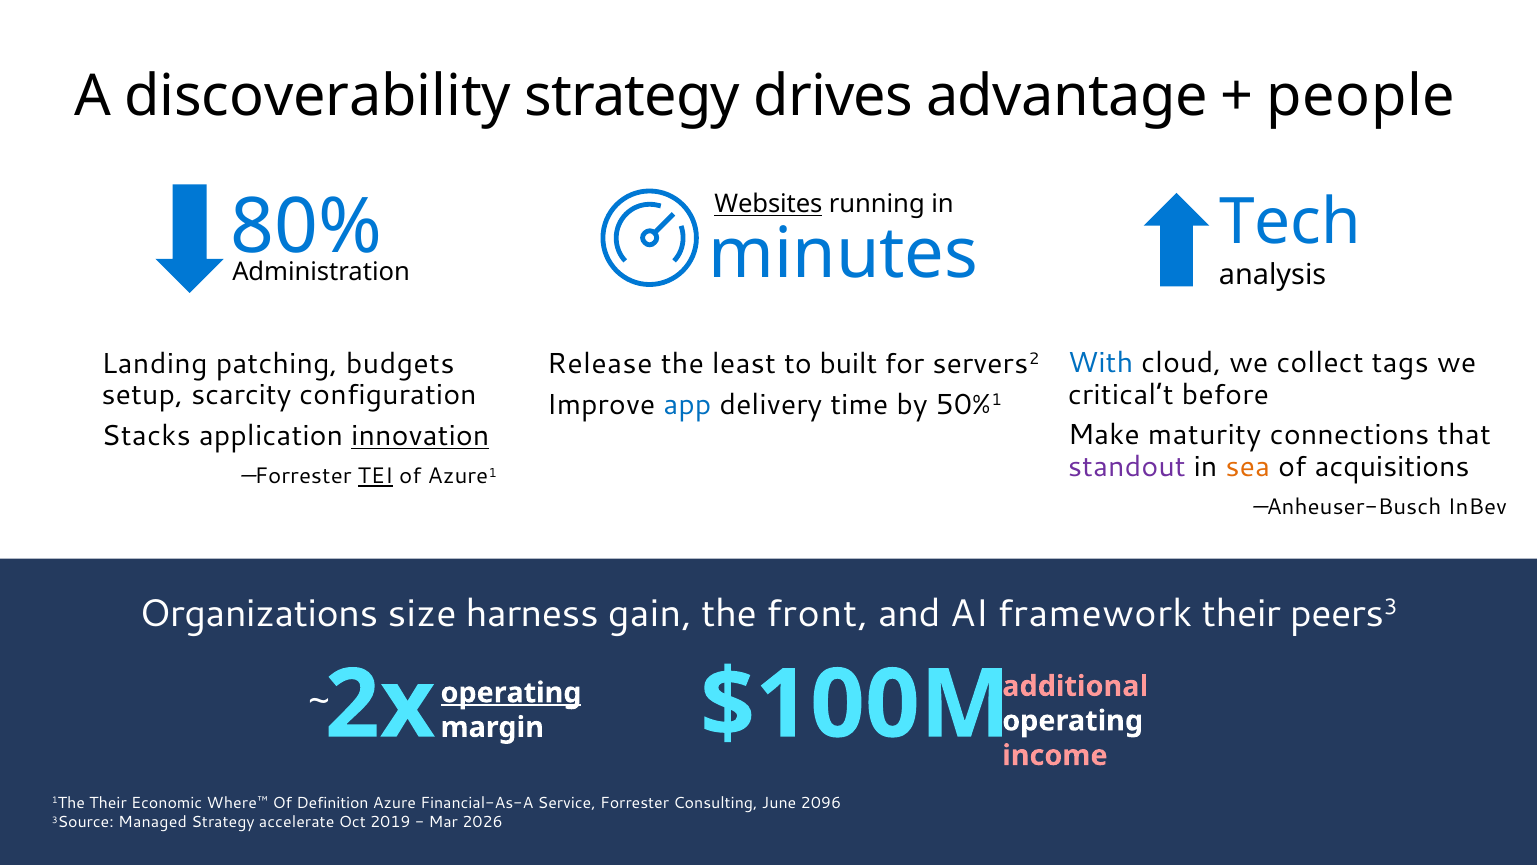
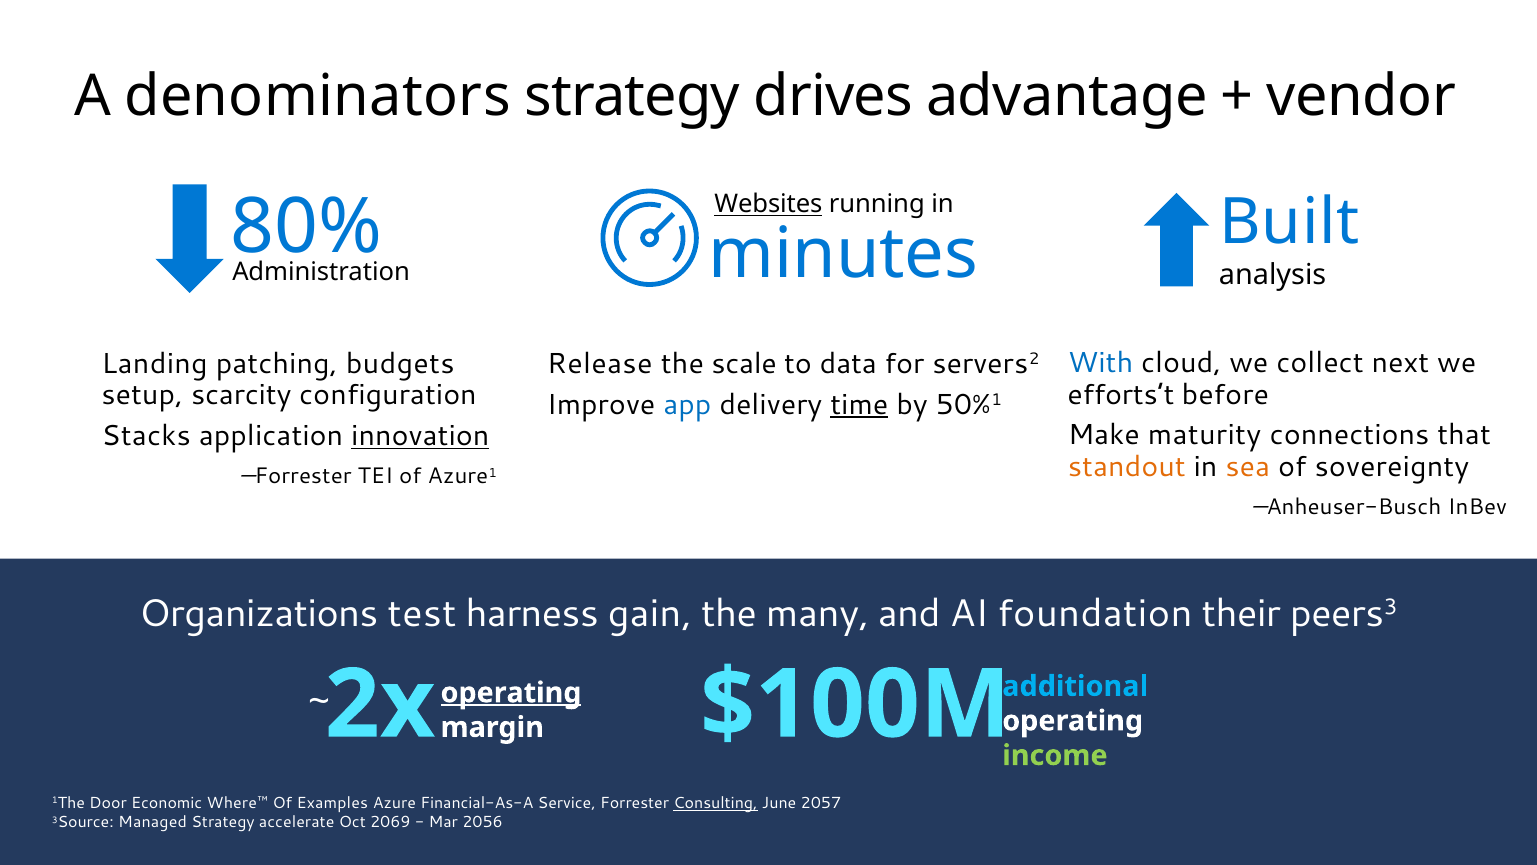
discoverability: discoverability -> denominators (317, 96)
people: people -> vendor (1361, 96)
Tech: Tech -> Built (1289, 222)
tags: tags -> next (1400, 363)
least: least -> scale (744, 364)
built: built -> data (848, 364)
critical’t: critical’t -> efforts’t (1121, 394)
time underline: none -> present (859, 405)
standout colour: purple -> orange (1127, 466)
acquisitions: acquisitions -> sovereignty (1392, 466)
TEI underline: present -> none (375, 476)
size: size -> test (422, 613)
front: front -> many (818, 613)
framework: framework -> foundation (1095, 613)
additional colour: pink -> light blue (1075, 686)
income colour: pink -> light green (1055, 755)
1The Their: Their -> Door (108, 803)
Definition: Definition -> Examples (332, 803)
Consulting underline: none -> present (715, 803)
2096: 2096 -> 2057 (821, 803)
2019: 2019 -> 2069 (390, 822)
2026: 2026 -> 2056 (483, 822)
